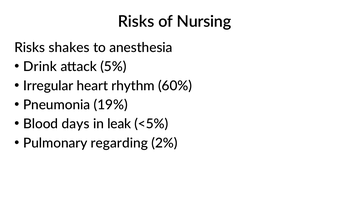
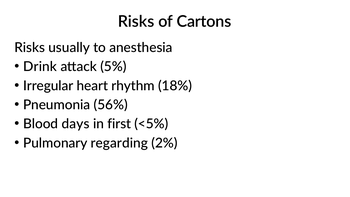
Nursing: Nursing -> Cartons (204, 22)
shakes: shakes -> usually (69, 48)
60%: 60% -> 18% (175, 86)
19%: 19% -> 56% (111, 105)
leak: leak -> first (119, 124)
